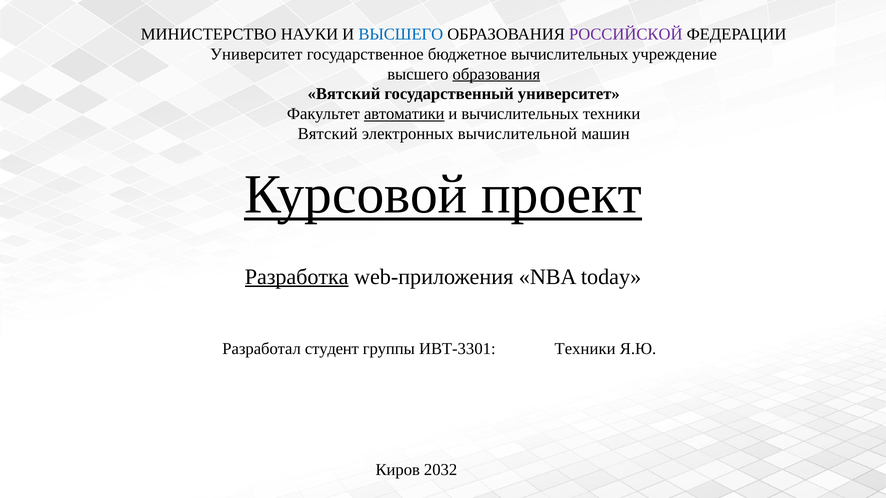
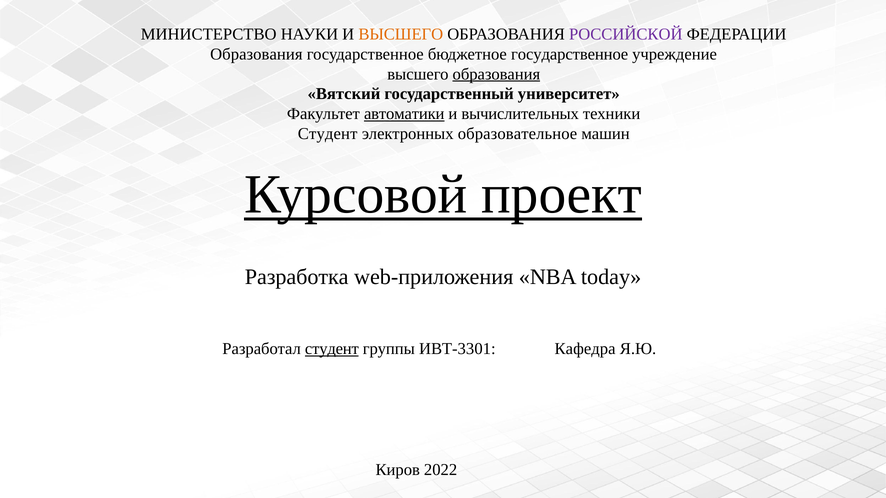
ВЫСШЕГО colour: blue -> orange (401, 34)
Университет: Университет -> Образования (256, 54)
бюджетное вычислительных: вычислительных -> государственное (570, 54)
Вятский: Вятский -> Студент (328, 134)
вычислительной: вычислительной -> образовательное (517, 134)
Разработка underline: present -> none (297, 277)
студент underline: none -> present (332, 349)
ИВТ-3301 Техники: Техники -> Кафедра (585, 349)
2032: 2032 -> 2022 (441, 470)
